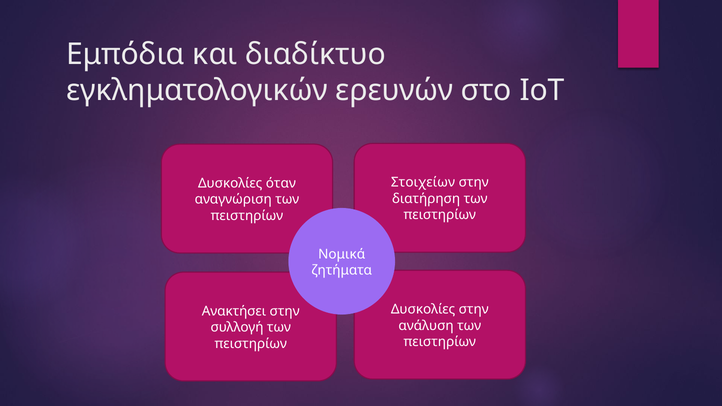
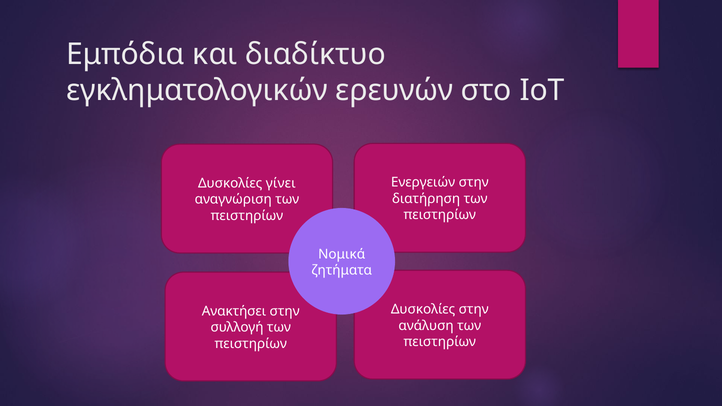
Στοιχείων: Στοιχείων -> Ενεργειών (423, 183)
όταν: όταν -> γίνει (281, 183)
